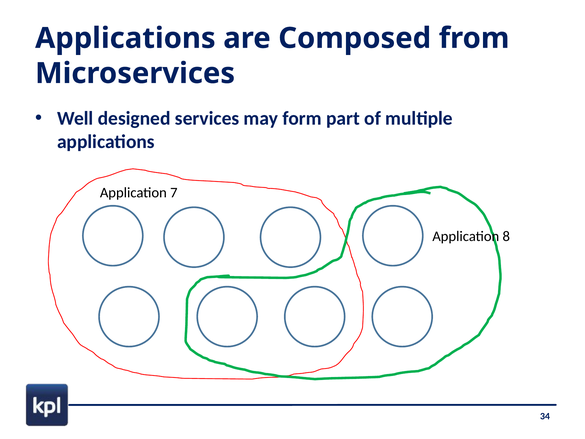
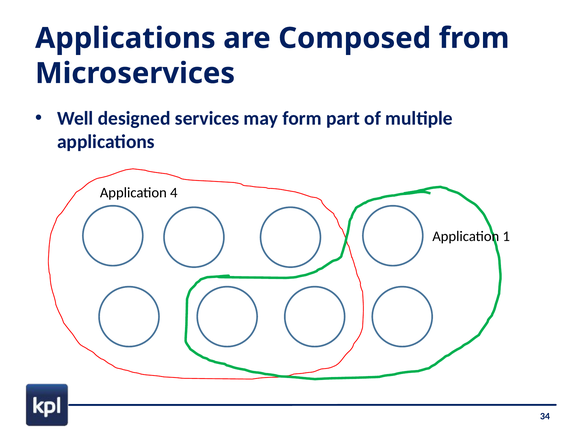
7: 7 -> 4 (174, 193)
8: 8 -> 1 (506, 236)
